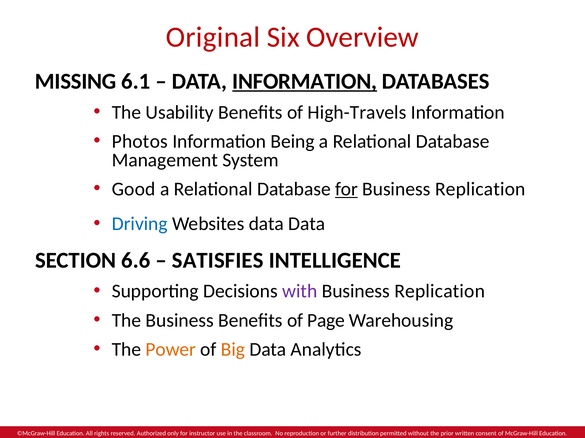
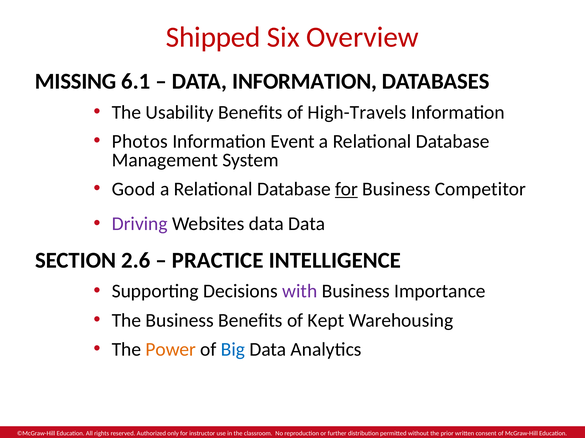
Original: Original -> Shipped (213, 37)
INFORMATION underline: present -> none (305, 82)
Being: Being -> Event (293, 142)
Replication: Replication -> Competitor (480, 189)
Driving colour: blue -> purple (140, 224)
6.6: 6.6 -> 2.6 (136, 261)
SATISFIES: SATISFIES -> PRACTICE (218, 261)
Replication: Replication -> Importance (440, 292)
Page: Page -> Kept (326, 321)
Big colour: orange -> blue (233, 350)
